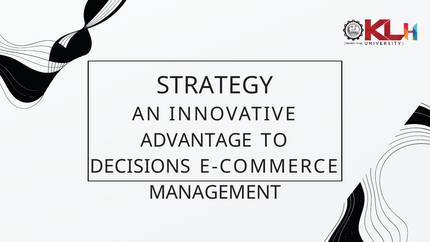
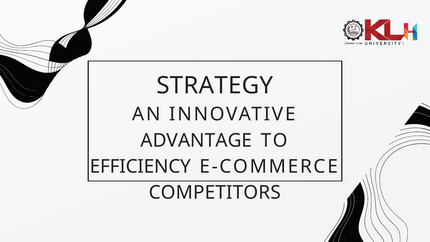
DECISIONS: DECISIONS -> EFFICIENCY (140, 166)
MANAGEMENT: MANAGEMENT -> COMPETITORS (215, 193)
